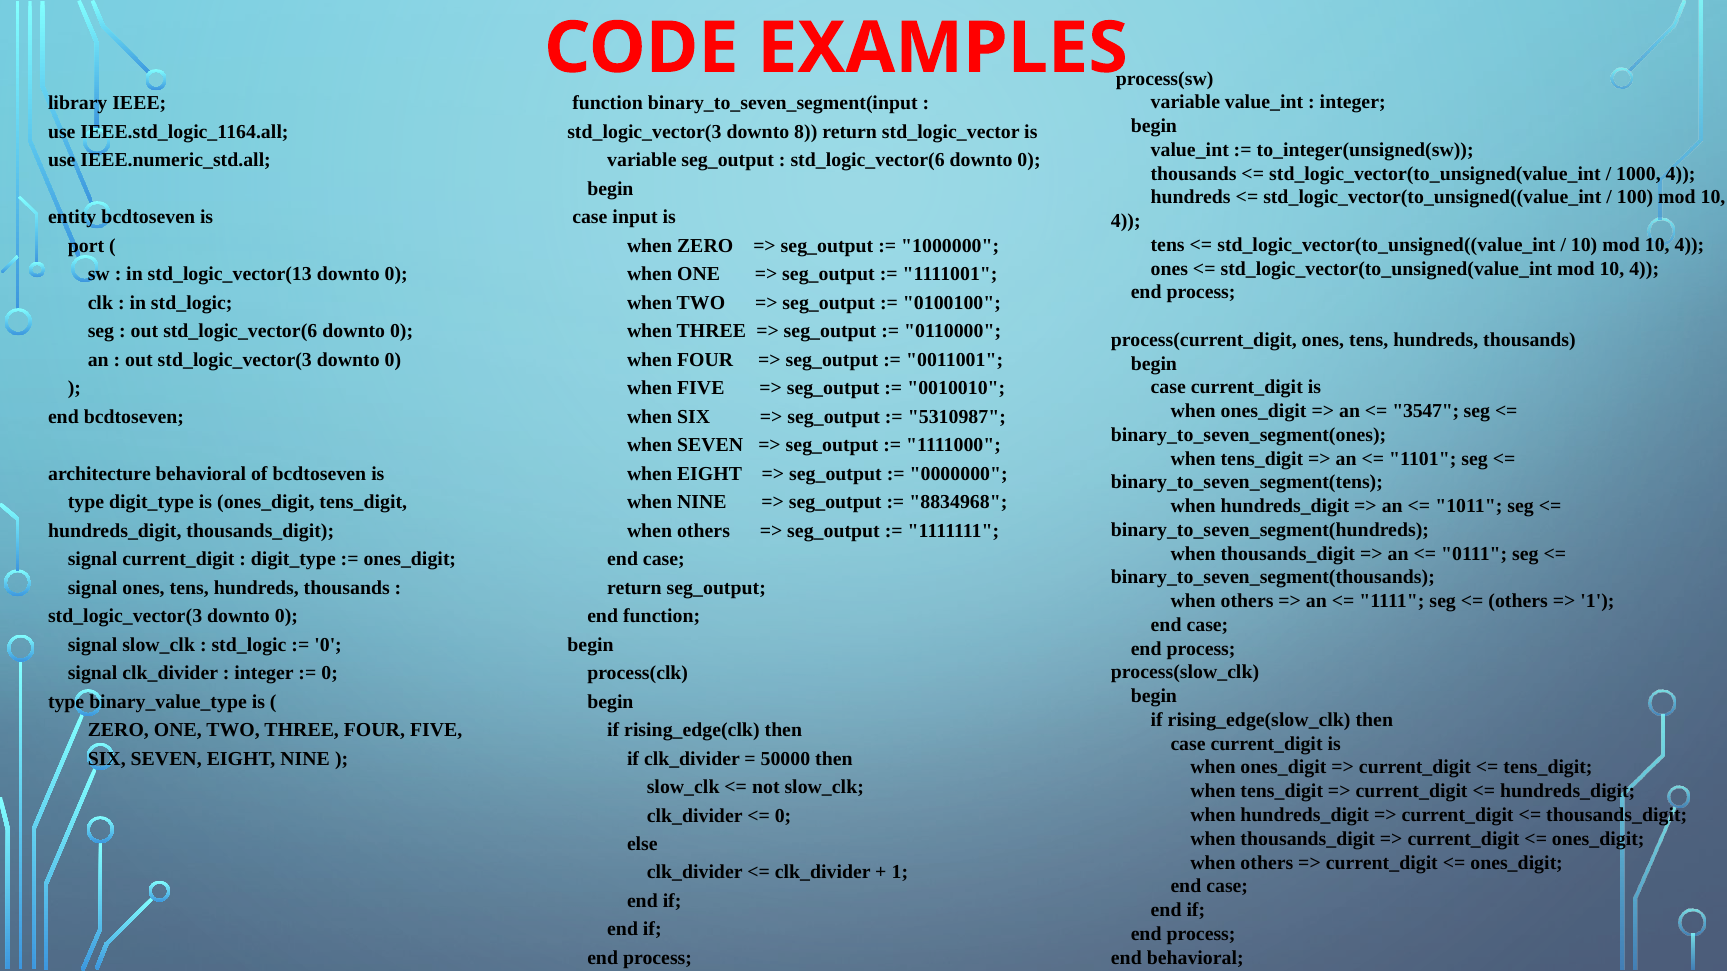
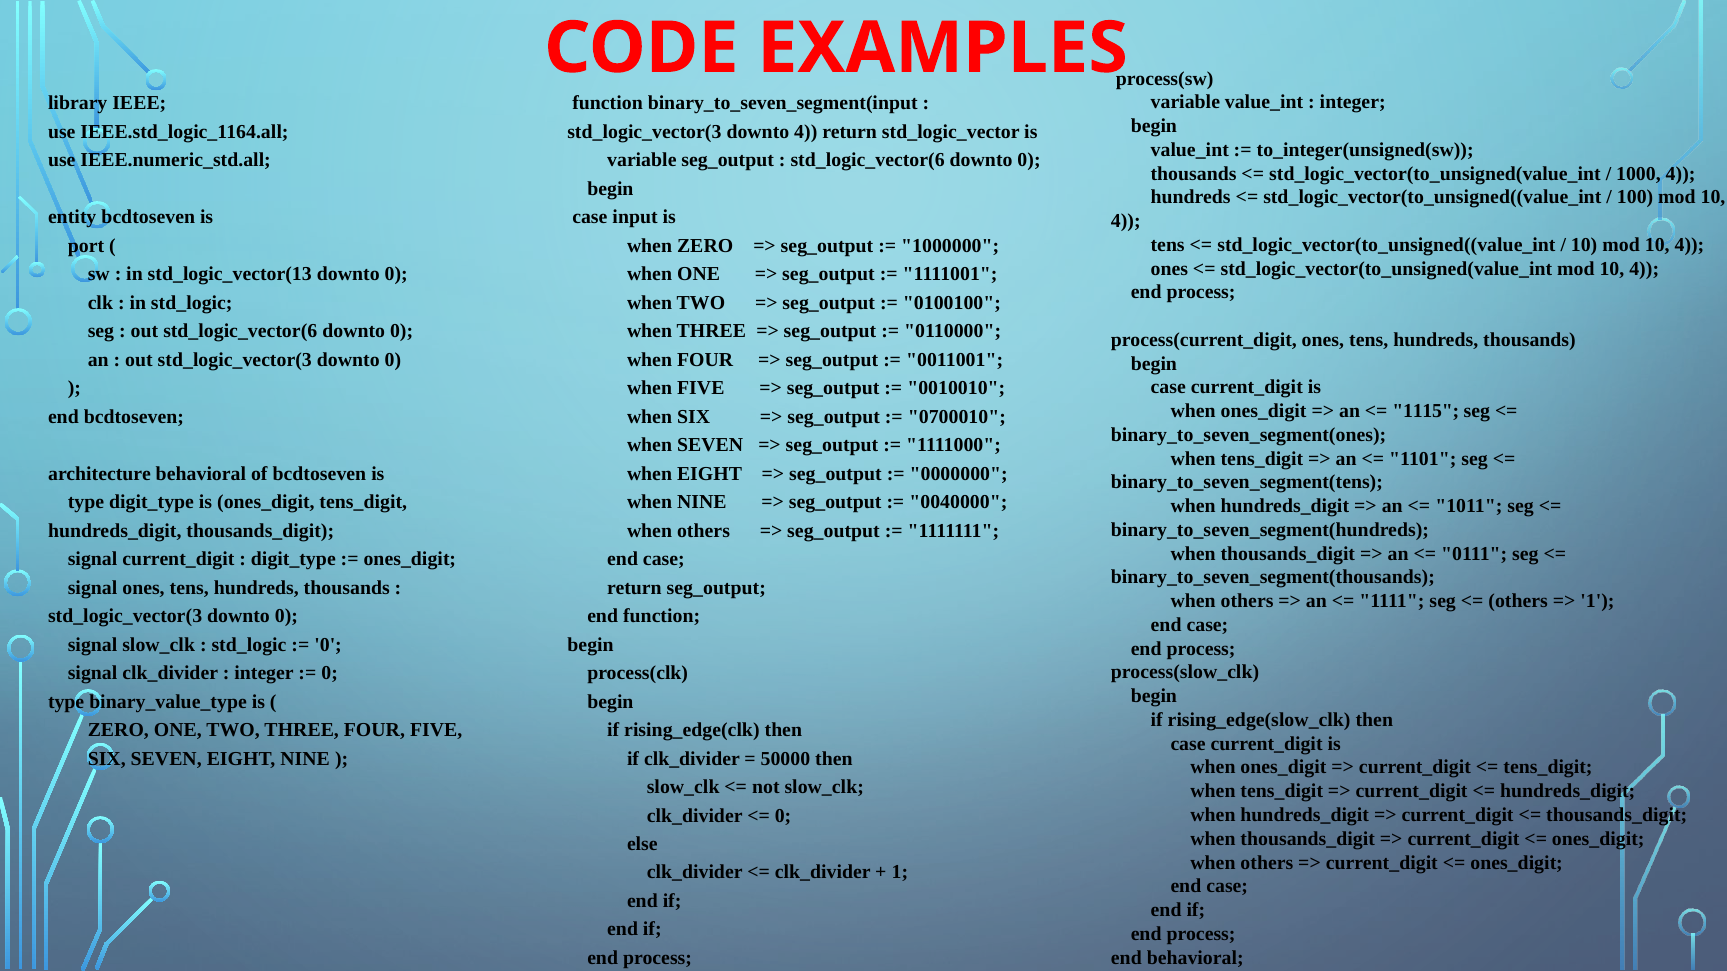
downto 8: 8 -> 4 (806, 132)
3547: 3547 -> 1115 (1426, 411)
5310987: 5310987 -> 0700010 (957, 417)
8834968: 8834968 -> 0040000 (958, 502)
